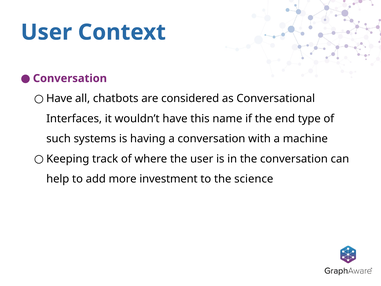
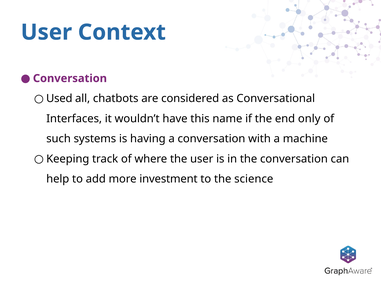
Have: Have -> Used (59, 98)
type: type -> only (309, 119)
